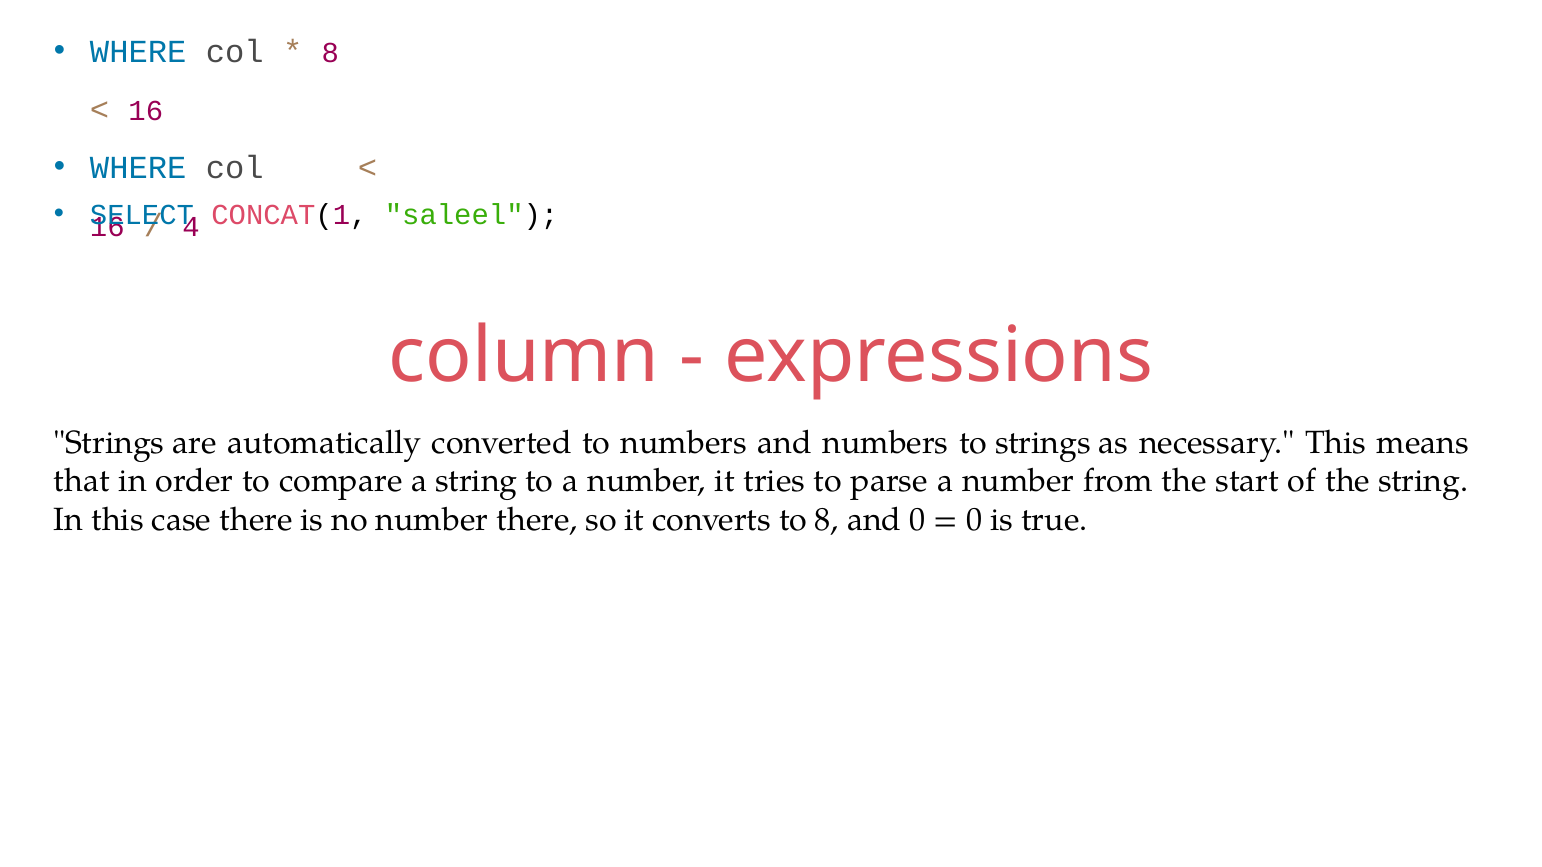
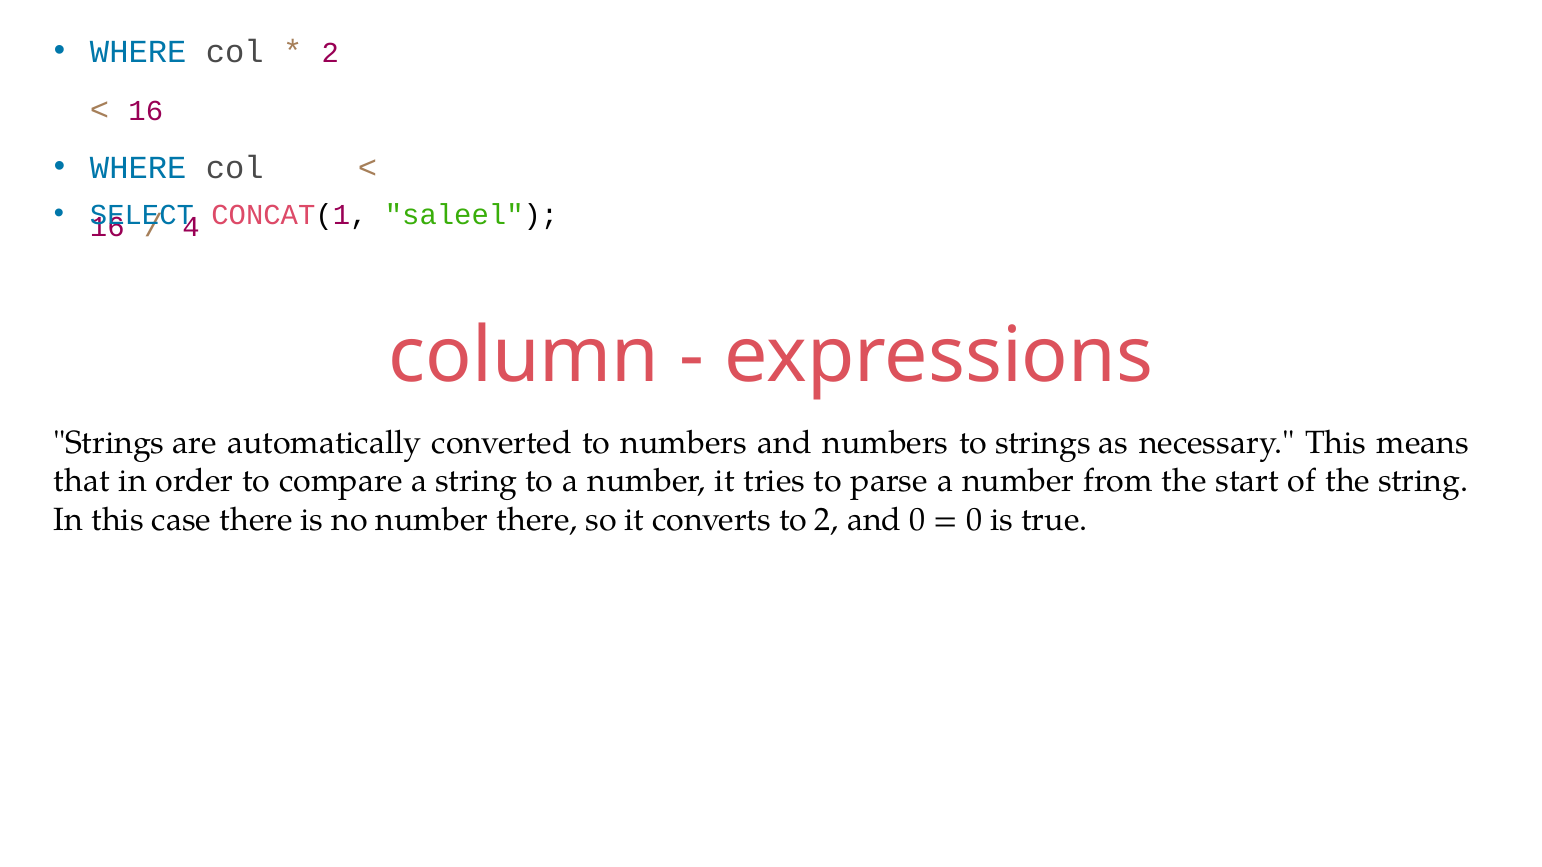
8: 8 -> 2 (330, 53)
to 8: 8 -> 2 (827, 520)
